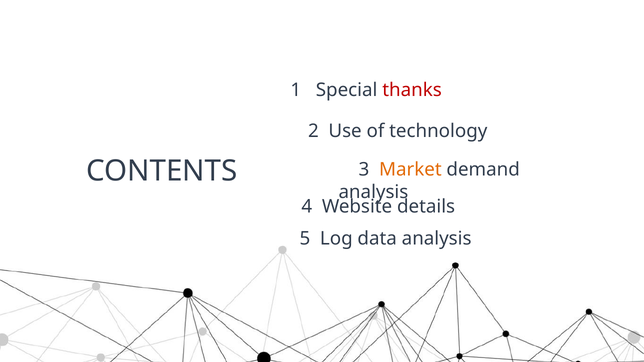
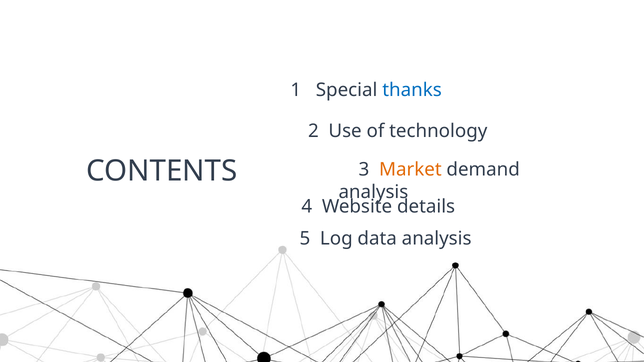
thanks colour: red -> blue (412, 90)
